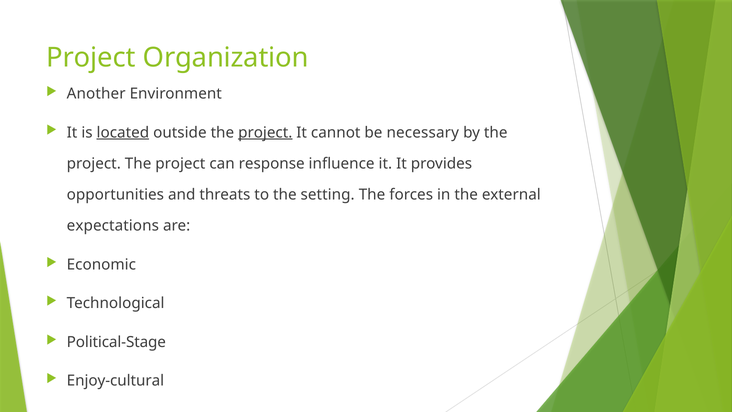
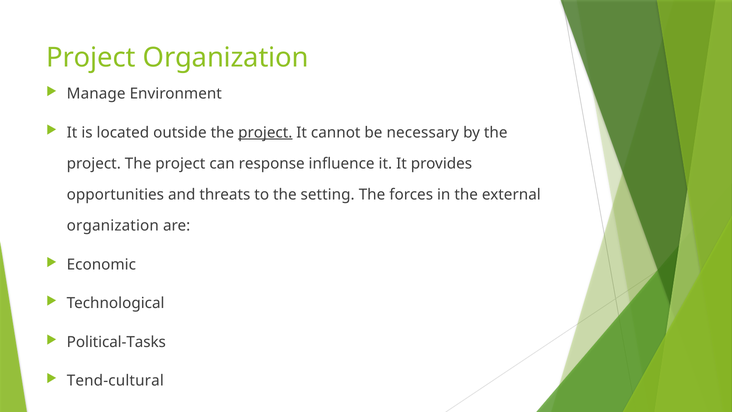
Another: Another -> Manage (96, 94)
located underline: present -> none (123, 132)
expectations: expectations -> organization (113, 226)
Political-Stage: Political-Stage -> Political-Tasks (116, 342)
Enjoy-cultural: Enjoy-cultural -> Tend-cultural (115, 381)
